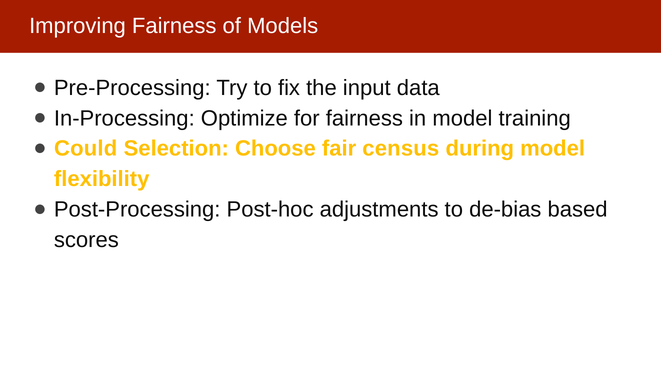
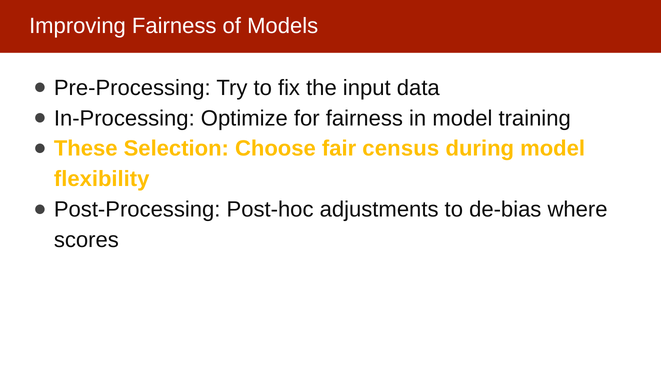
Could: Could -> These (86, 149)
based: based -> where (578, 209)
